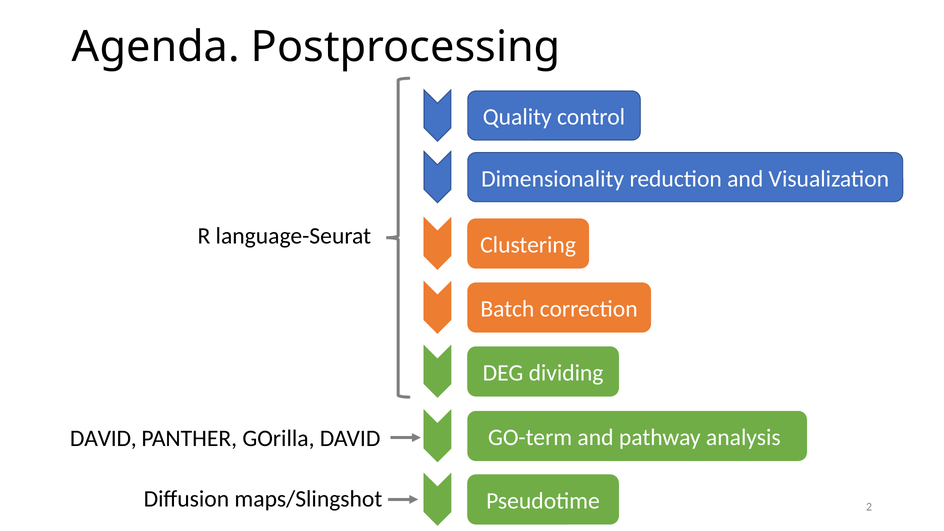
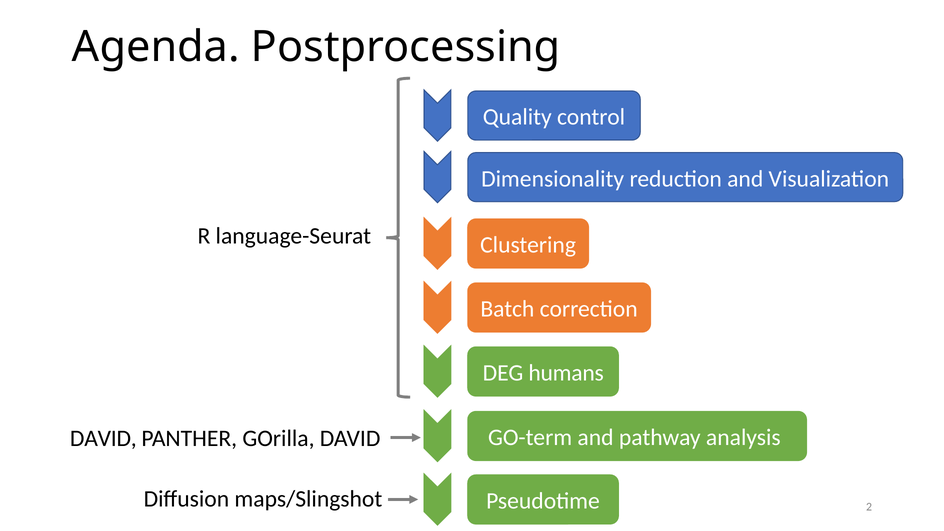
dividing: dividing -> humans (566, 373)
